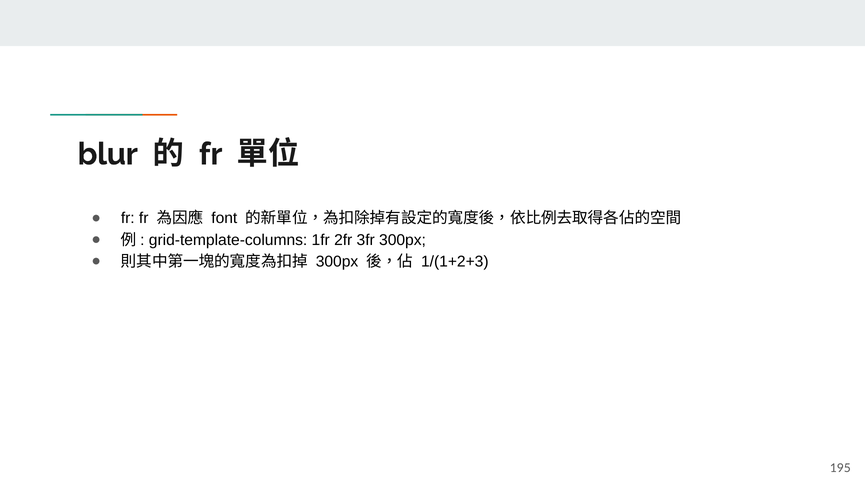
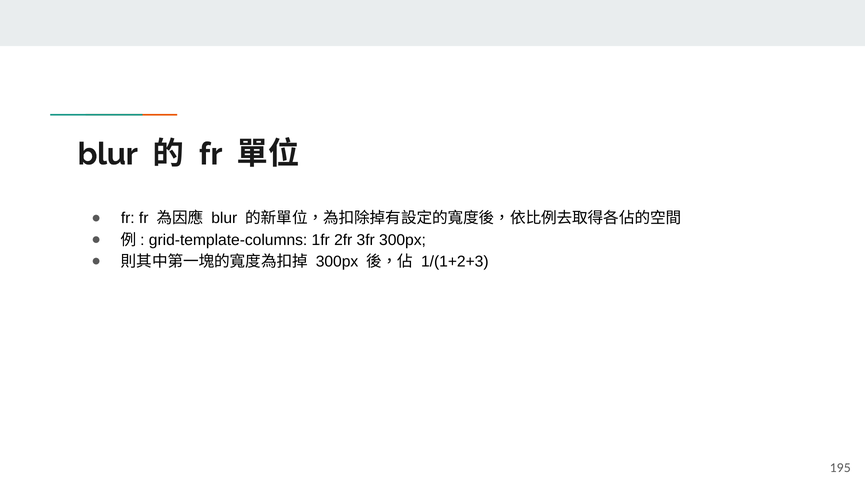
font: font -> blur (224, 219)
